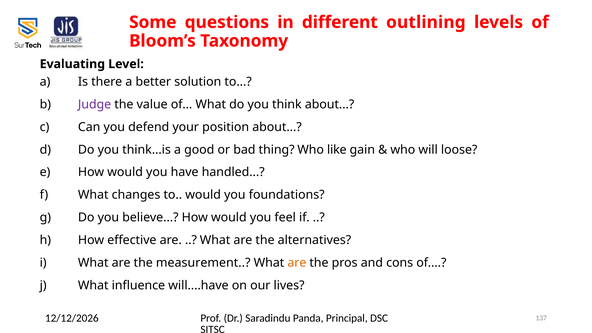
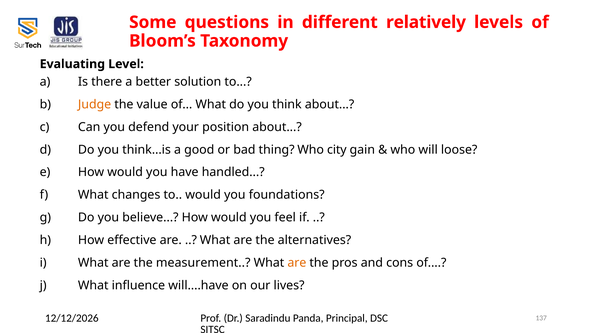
outlining: outlining -> relatively (426, 22)
Judge colour: purple -> orange (95, 104)
like: like -> city (337, 150)
